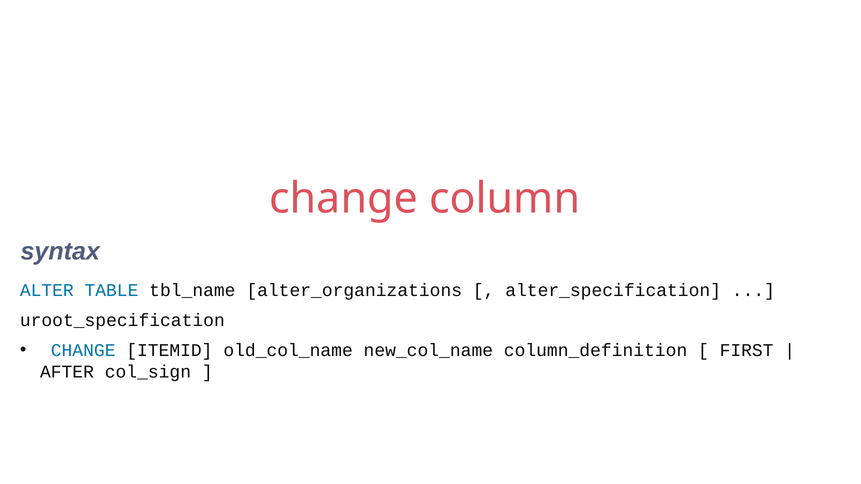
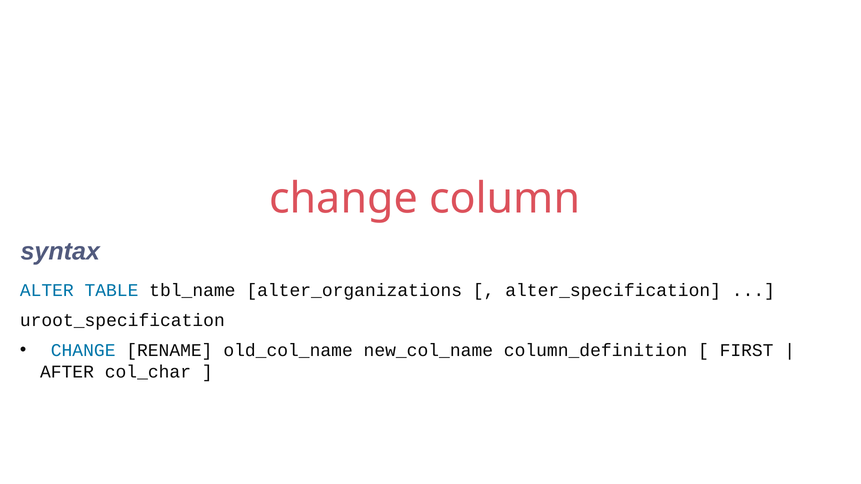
ITEMID: ITEMID -> RENAME (169, 351)
col_sign: col_sign -> col_char (148, 372)
